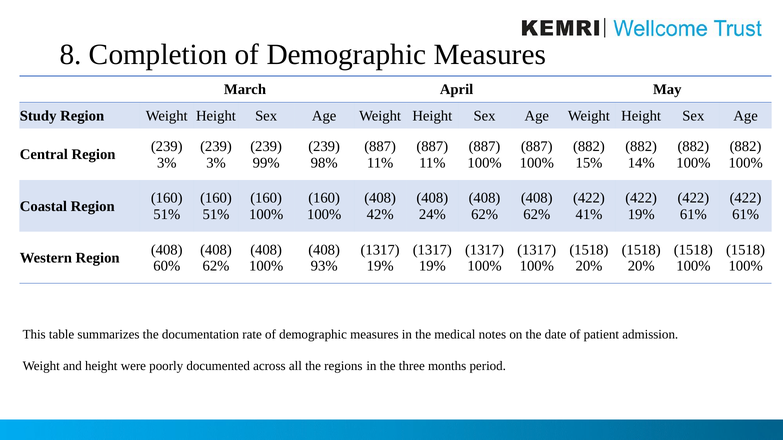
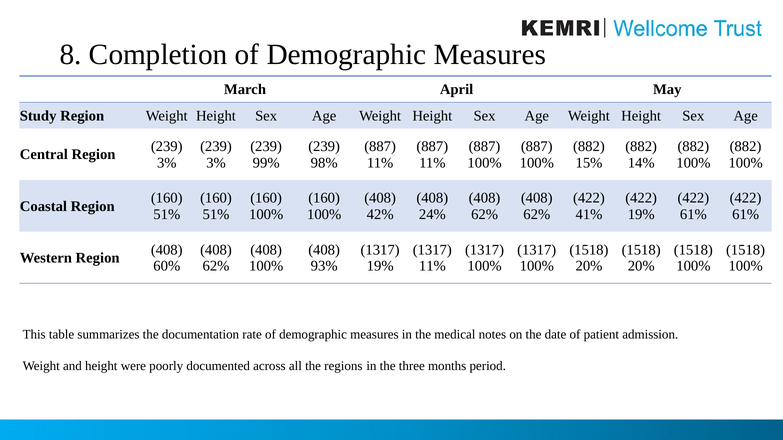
19%: 19% -> 11% (432, 266)
